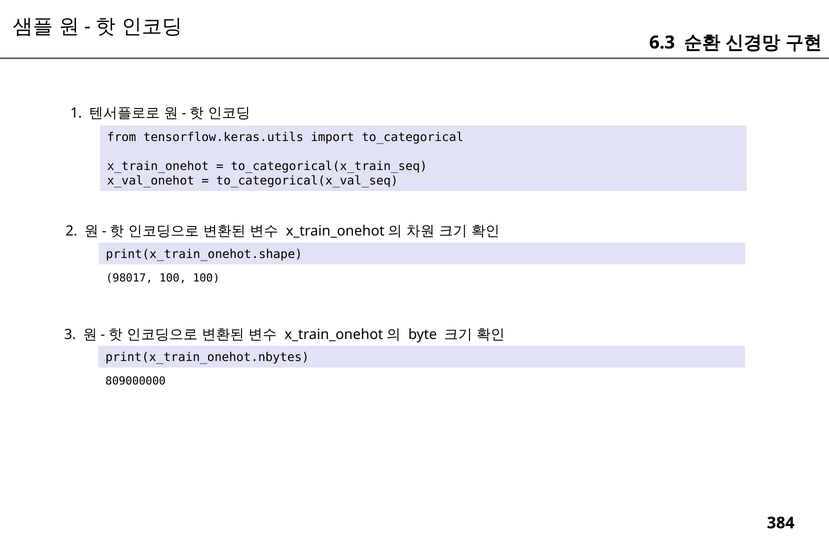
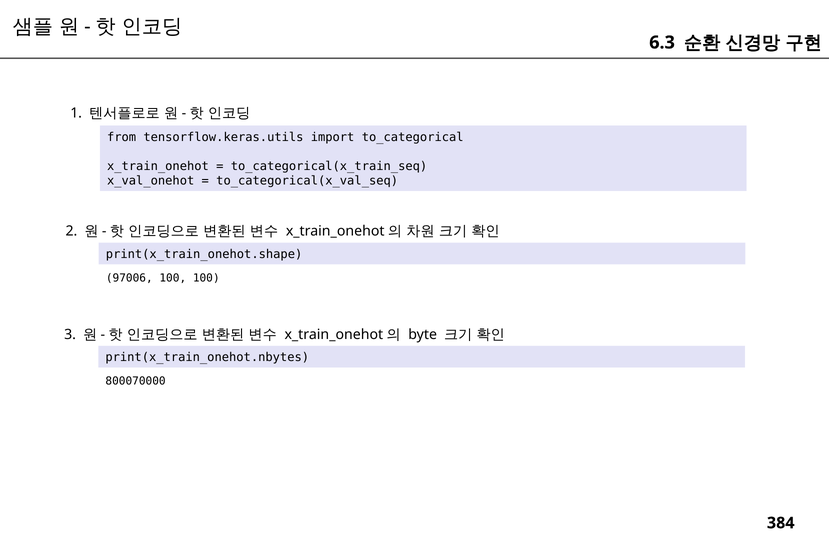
98017: 98017 -> 97006 (129, 278)
809000000: 809000000 -> 800070000 (136, 381)
